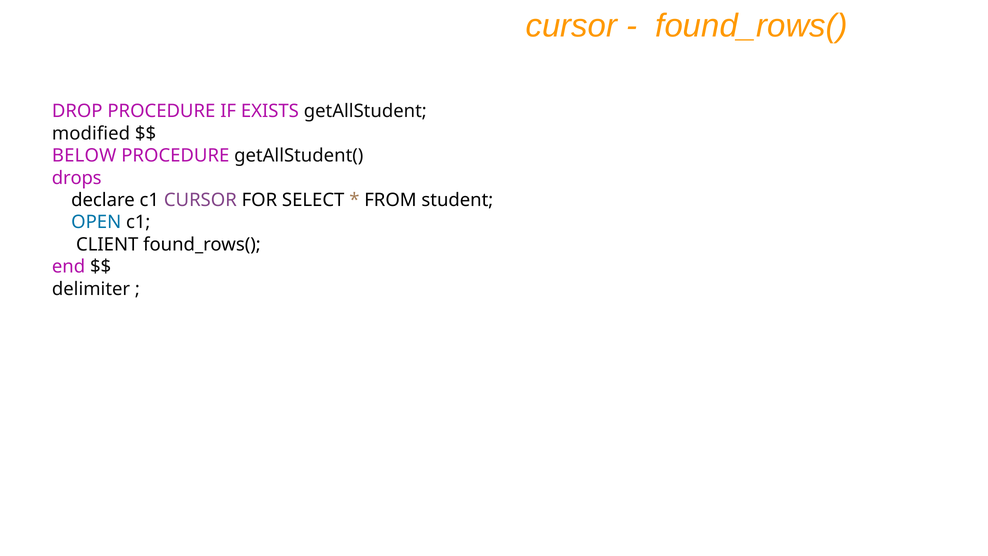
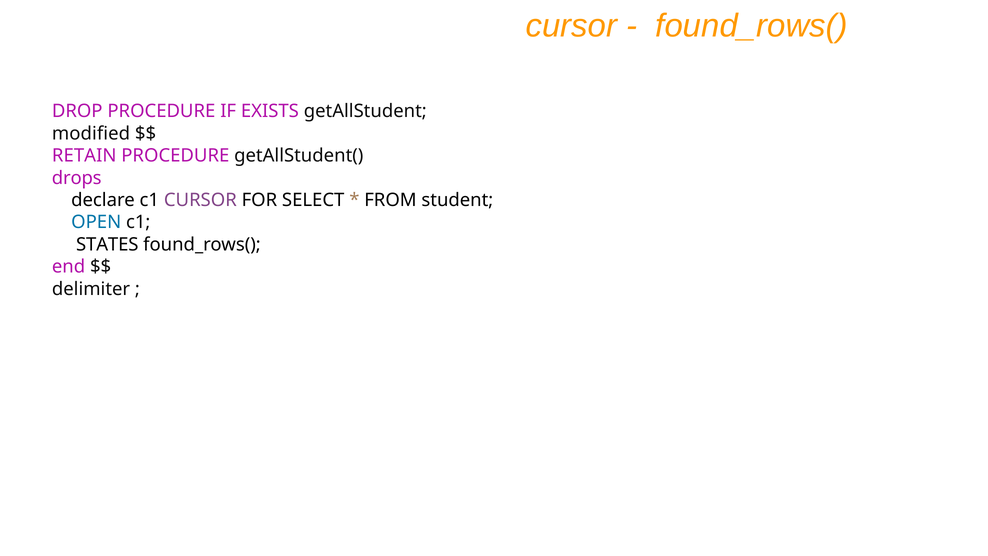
BELOW: BELOW -> RETAIN (84, 156)
CLIENT: CLIENT -> STATES (107, 245)
